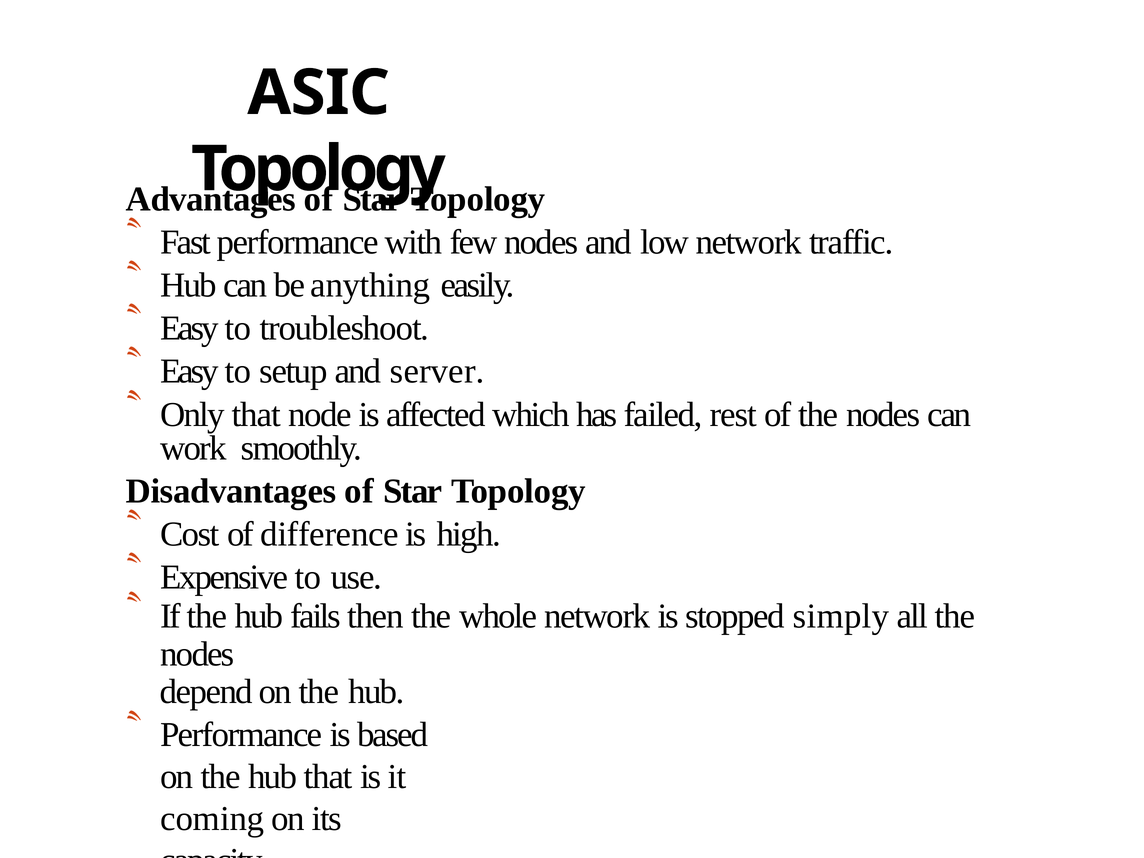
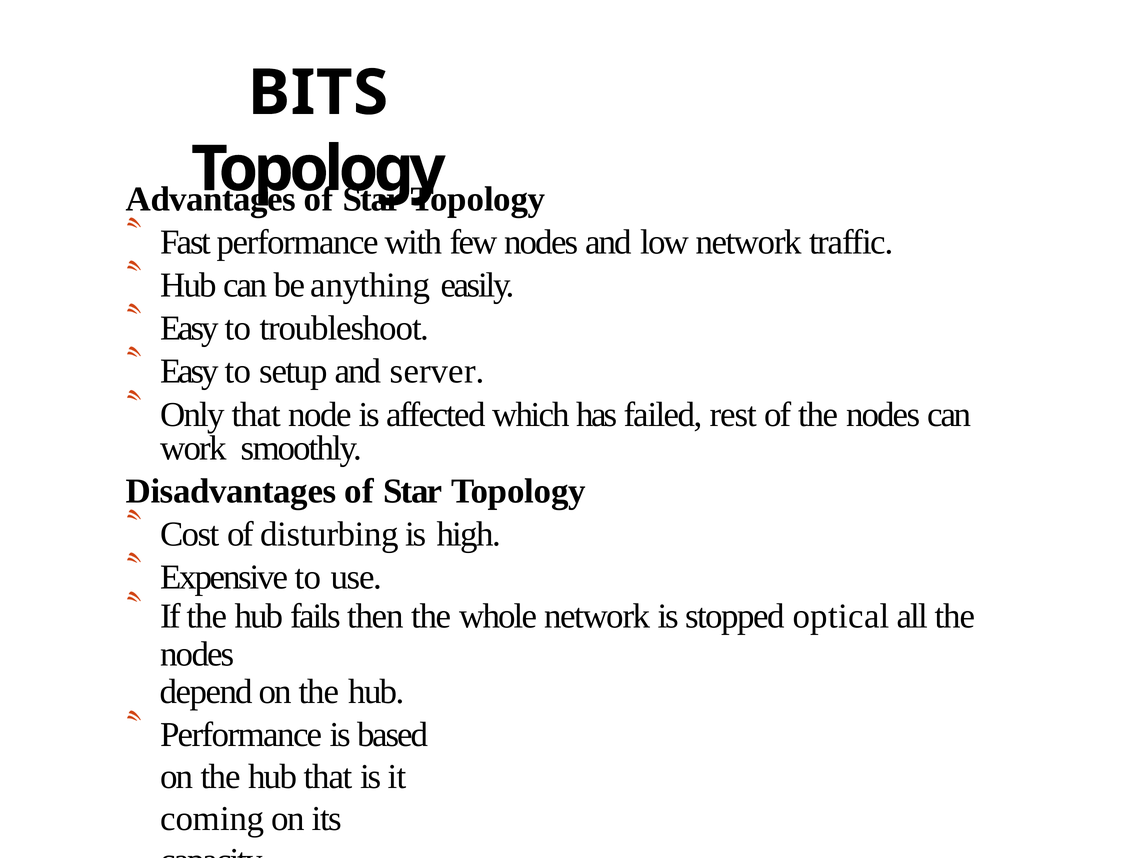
ASIC: ASIC -> BITS (318, 93)
difference: difference -> disturbing (330, 534)
simply: simply -> optical (841, 616)
